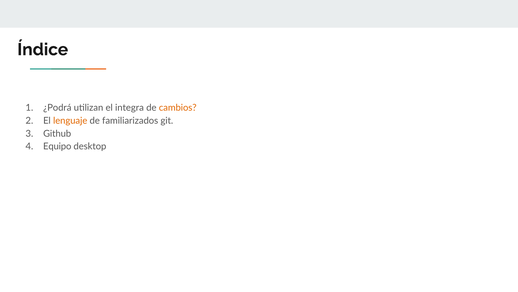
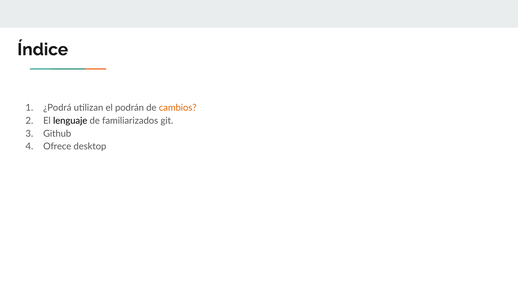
integra: integra -> podrán (130, 108)
lenguaje colour: orange -> black (70, 120)
Equipo: Equipo -> Ofrece (57, 146)
